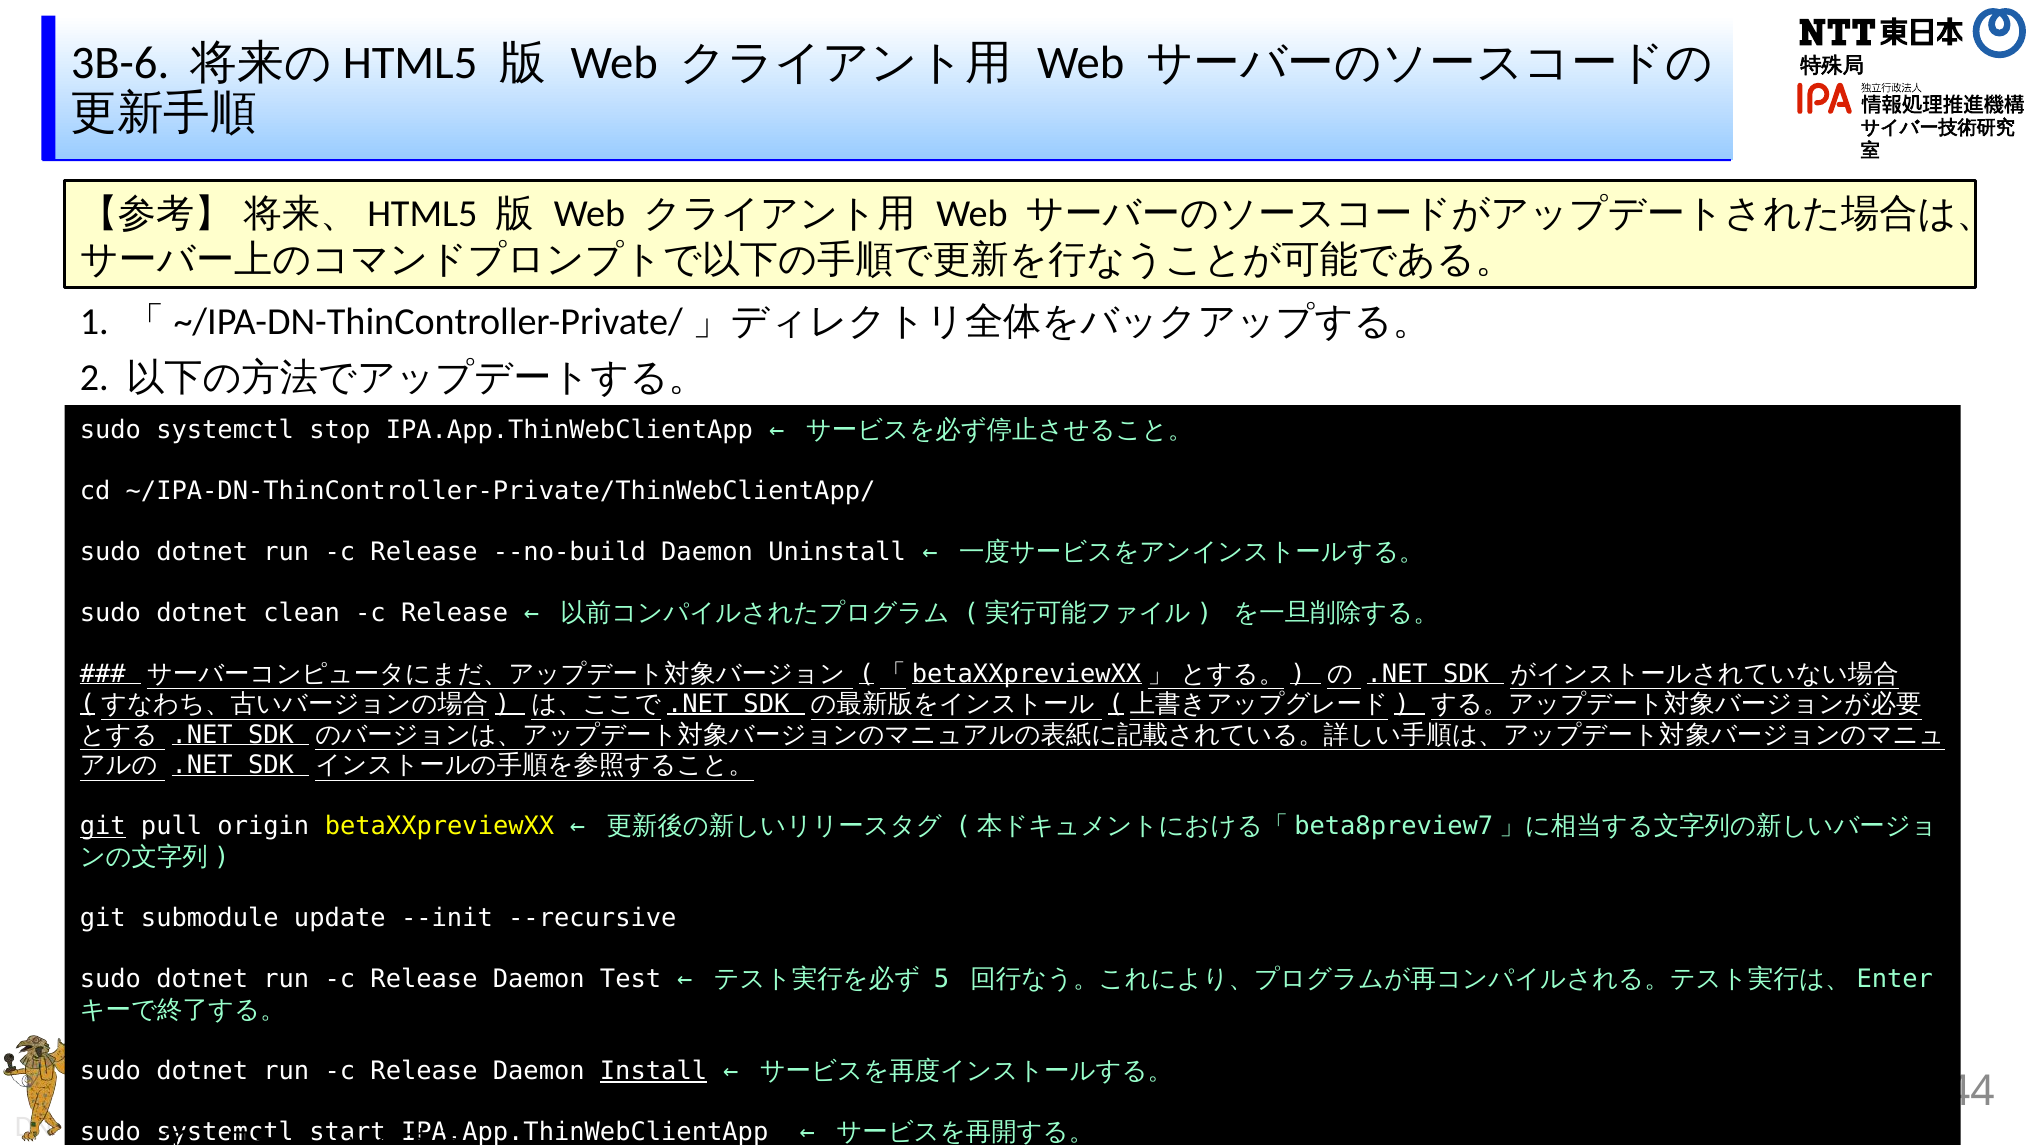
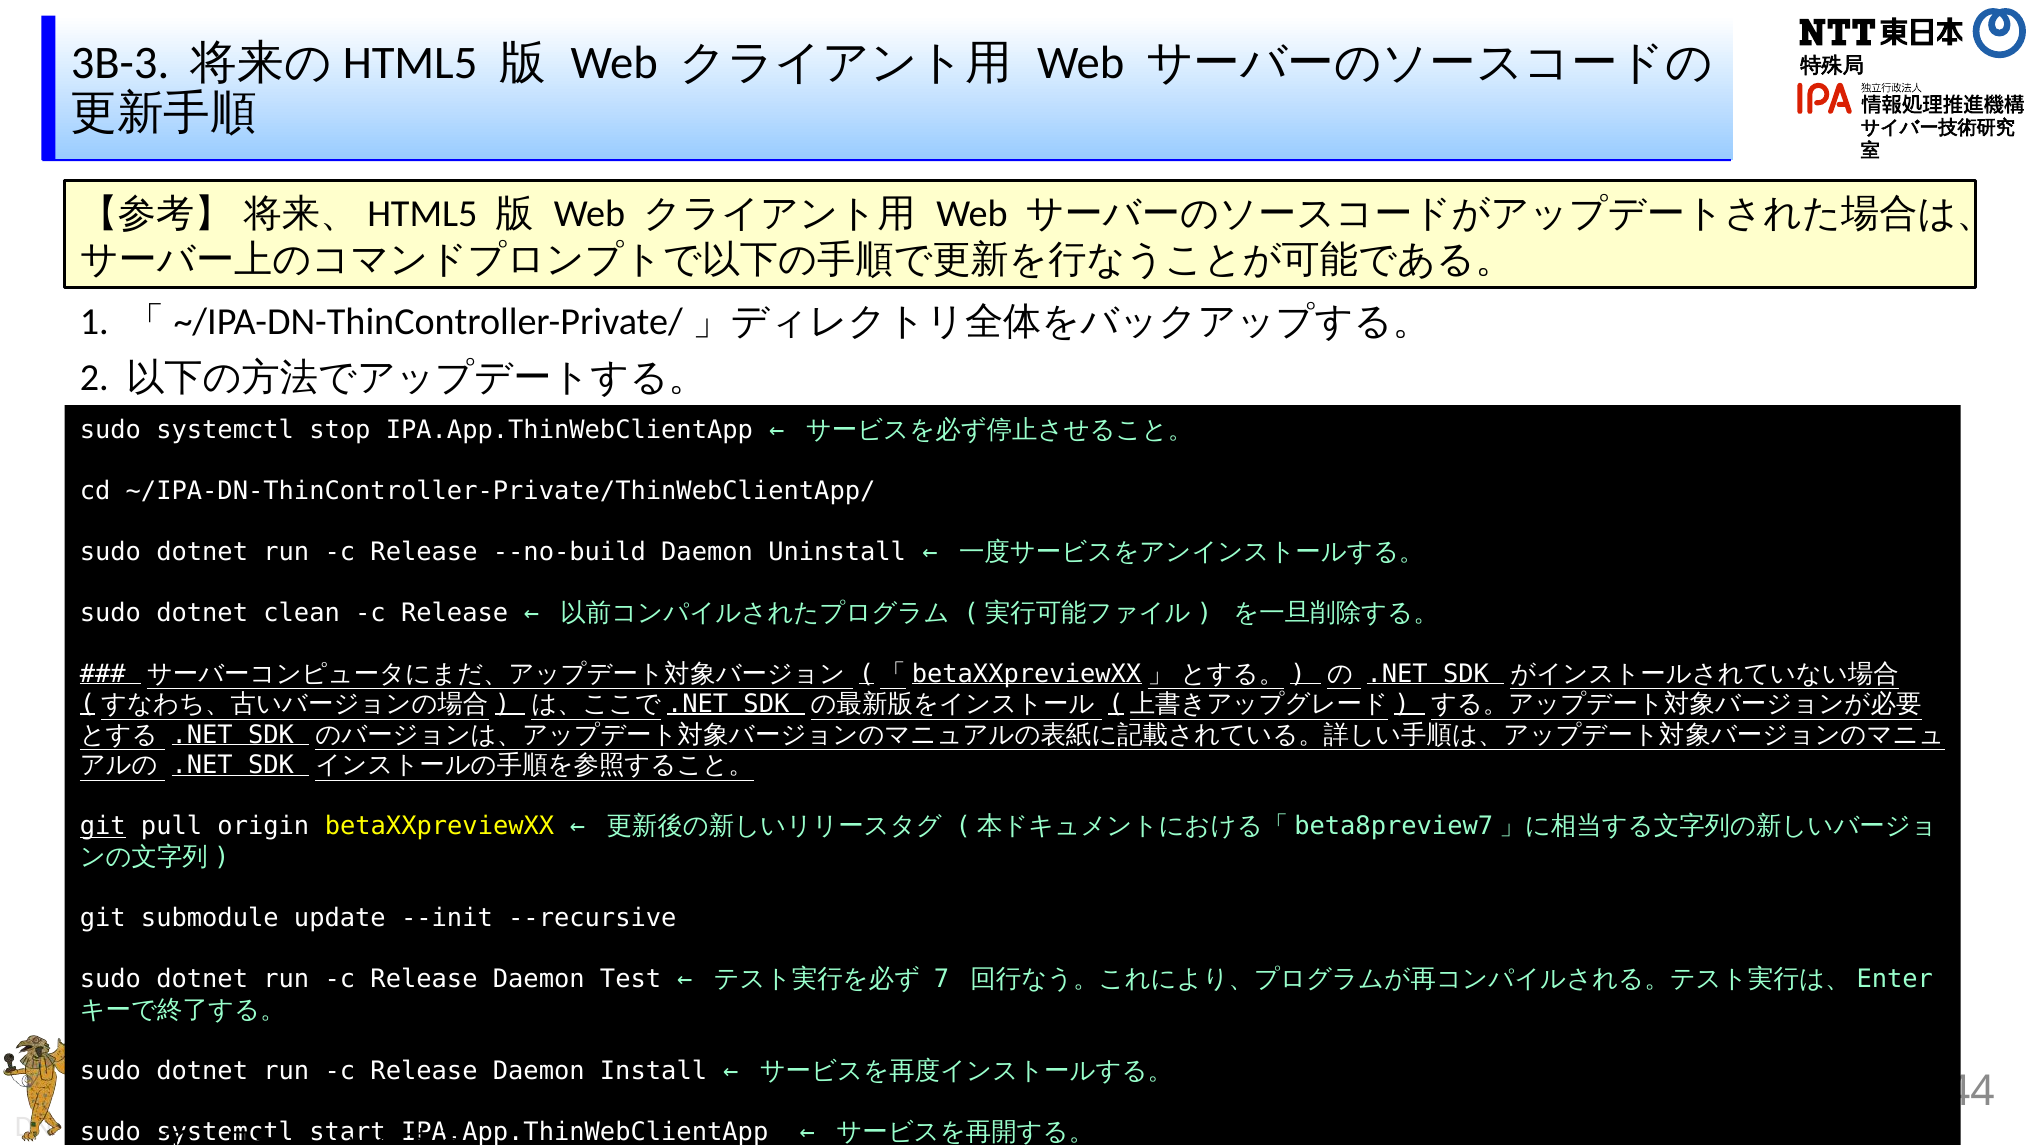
3B-6: 3B-6 -> 3B-3 (120, 63)
5: 5 -> 7 (941, 979)
Install underline: present -> none (654, 1071)
